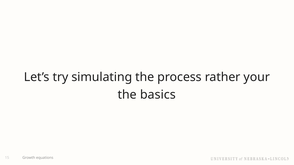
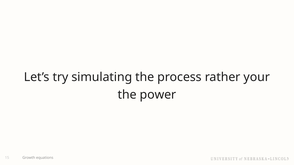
basics: basics -> power (158, 95)
